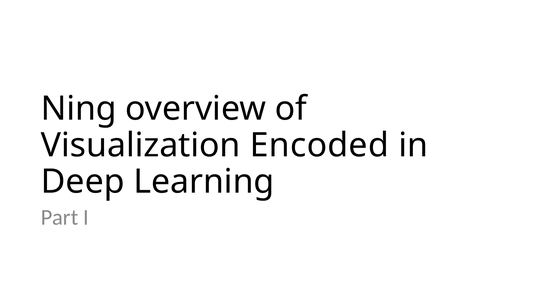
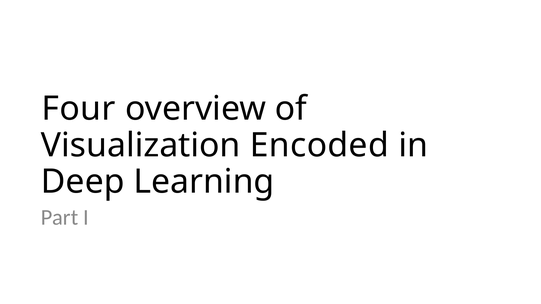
Ning: Ning -> Four (78, 109)
